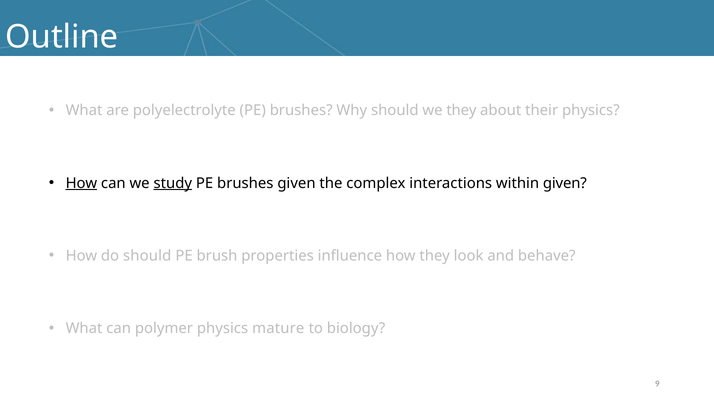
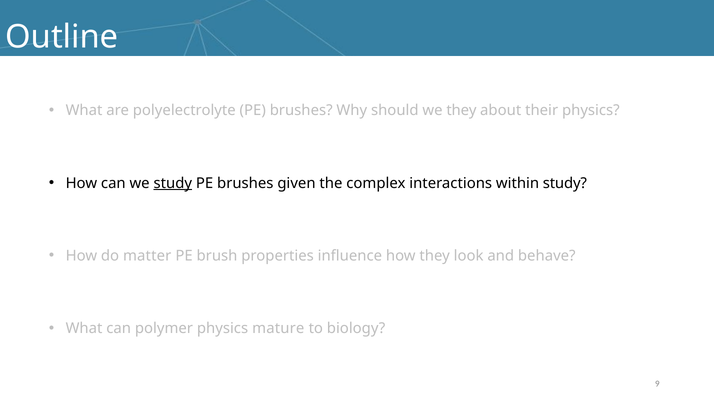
How underline: present -> none (81, 183)
within given: given -> study (565, 183)
do should: should -> matter (147, 256)
